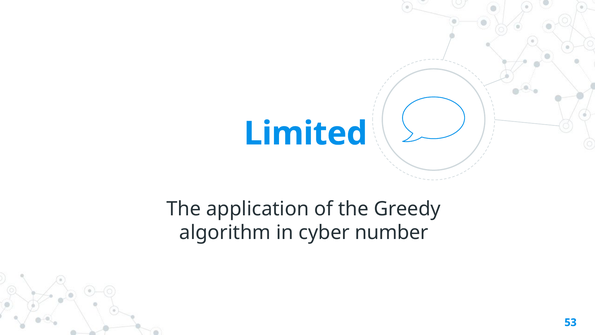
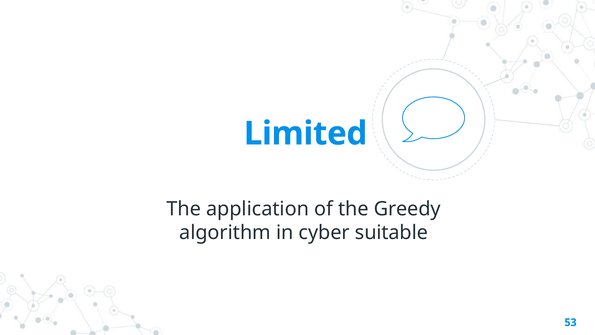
number: number -> suitable (391, 232)
